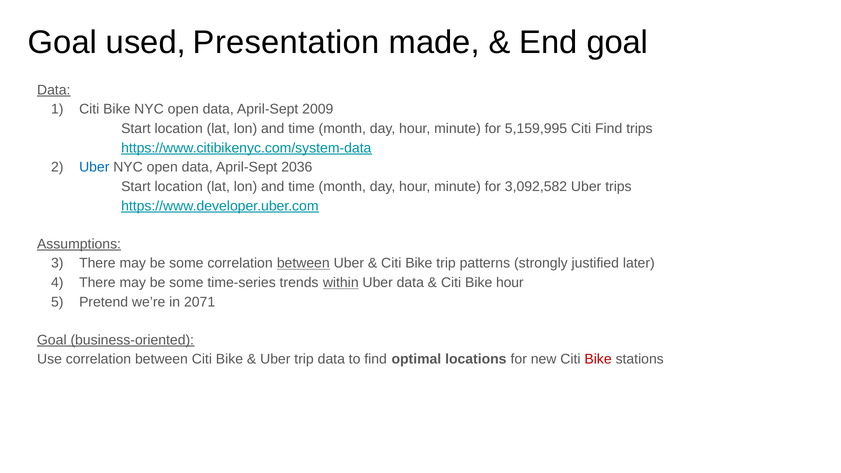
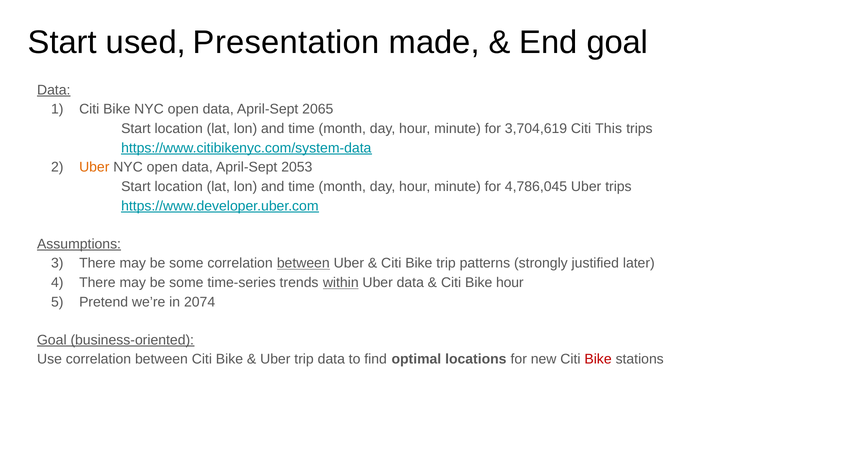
Goal: Goal -> Start (62, 43)
2009: 2009 -> 2065 (318, 109)
5,159,995: 5,159,995 -> 3,704,619 (536, 129)
Citi Find: Find -> This (609, 129)
Uber colour: blue -> orange (94, 167)
2036: 2036 -> 2053 (297, 167)
3,092,582: 3,092,582 -> 4,786,045 (536, 187)
2071: 2071 -> 2074 (200, 302)
